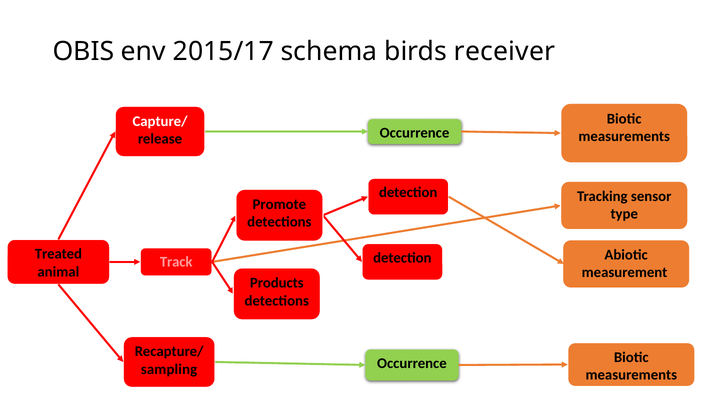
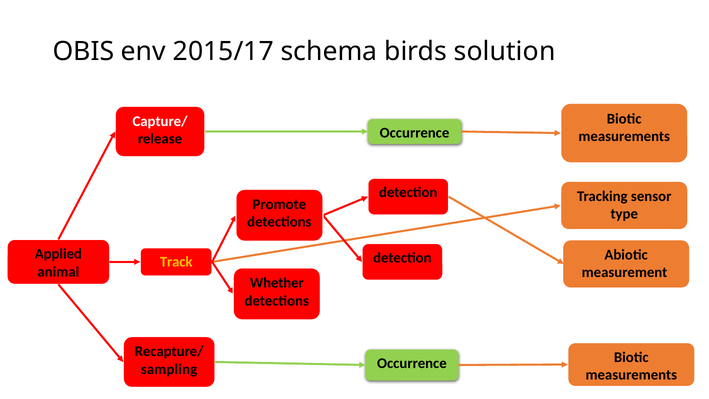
receiver: receiver -> solution (505, 52)
Treated: Treated -> Applied (58, 254)
Track colour: pink -> yellow (176, 261)
Products: Products -> Whether (277, 283)
